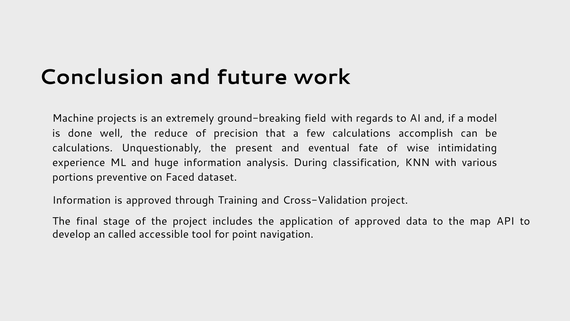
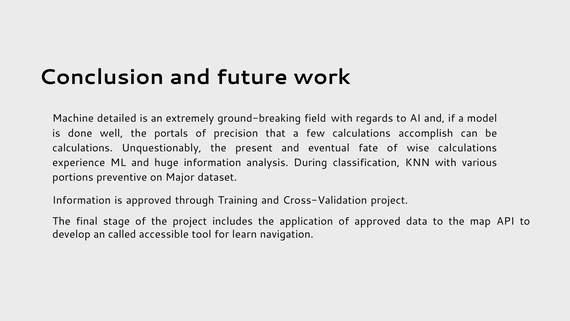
projects: projects -> detailed (117, 118)
reduce: reduce -> portals (171, 133)
wise intimidating: intimidating -> calculations (468, 148)
Faced: Faced -> Major (180, 177)
point: point -> learn (244, 234)
